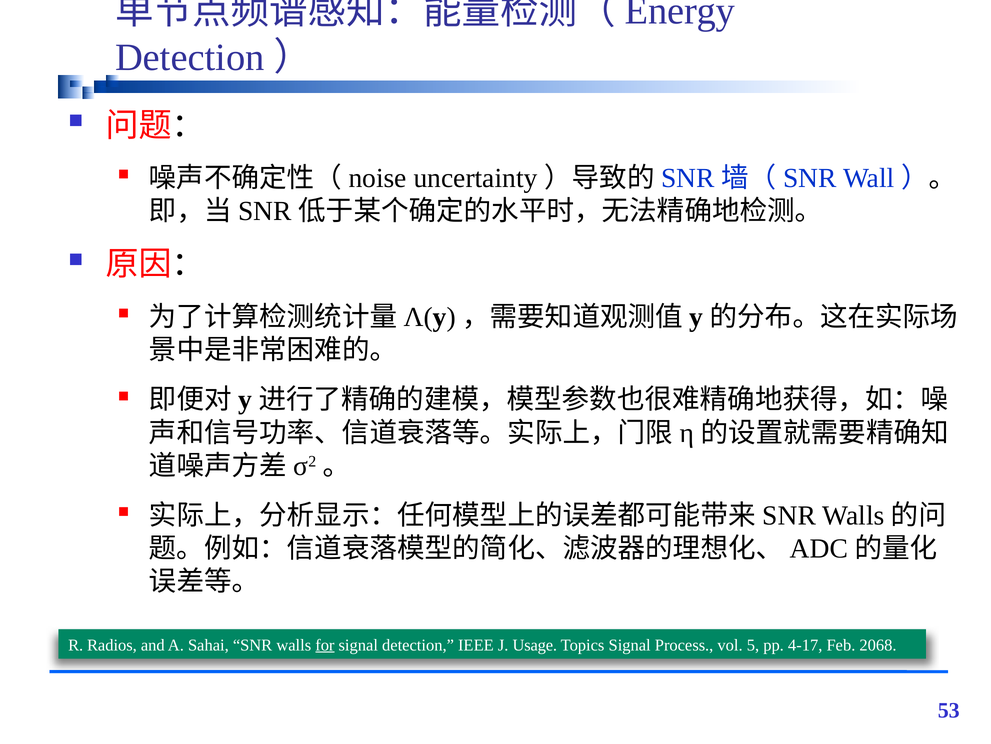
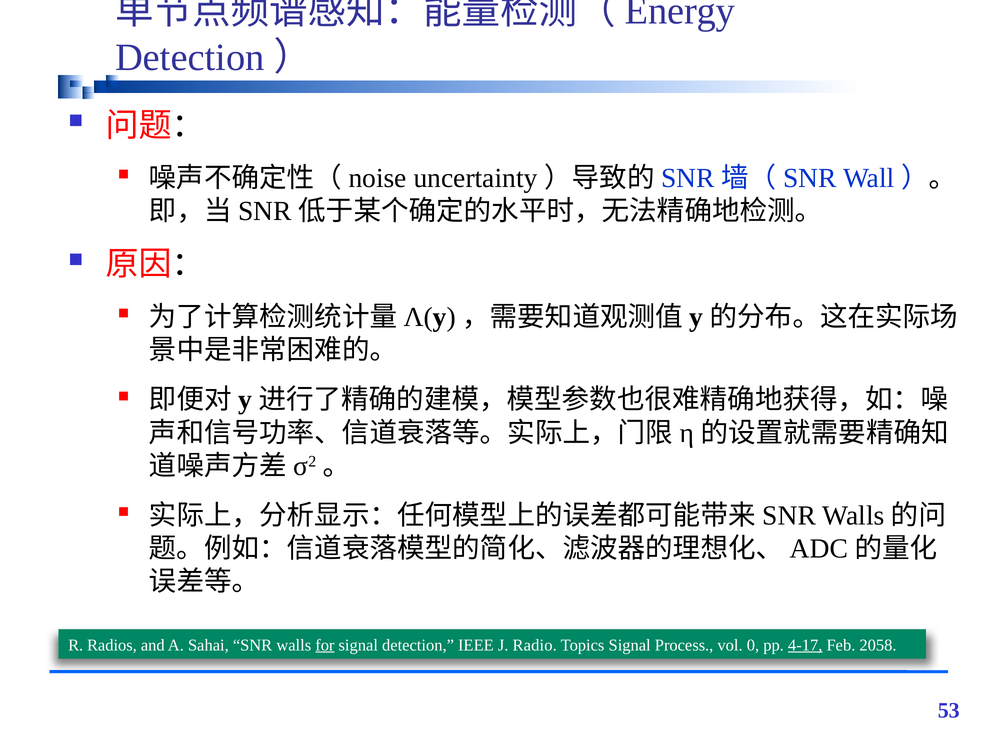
Usage: Usage -> Radio (535, 644)
5: 5 -> 0 (753, 644)
4-17 underline: none -> present (805, 644)
2068: 2068 -> 2058 (878, 644)
